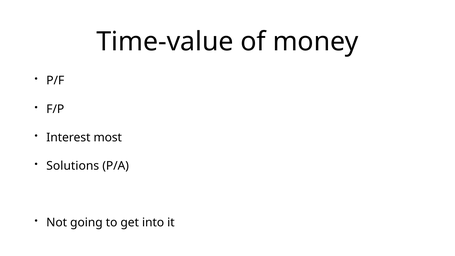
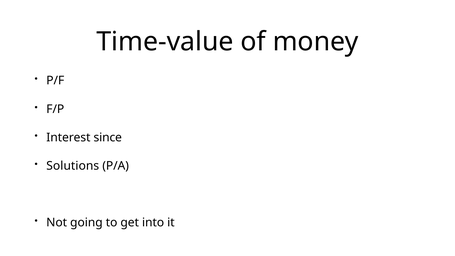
most: most -> since (108, 137)
